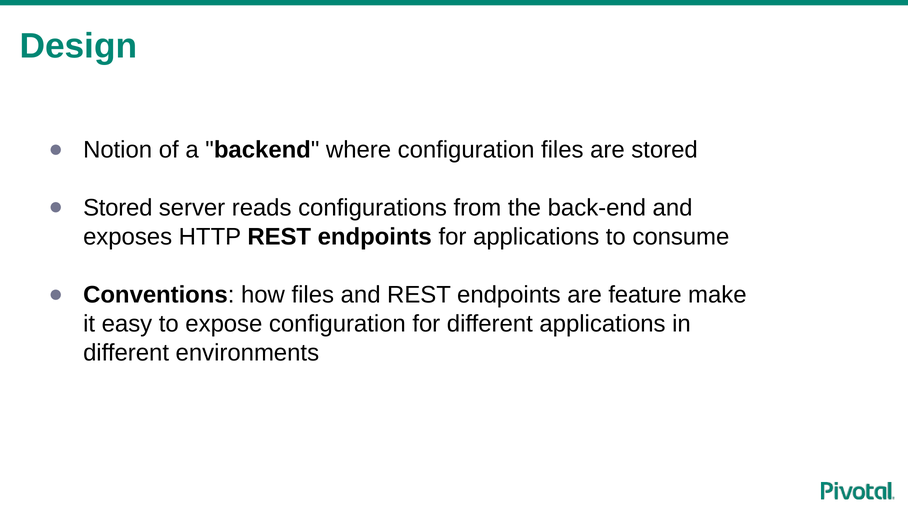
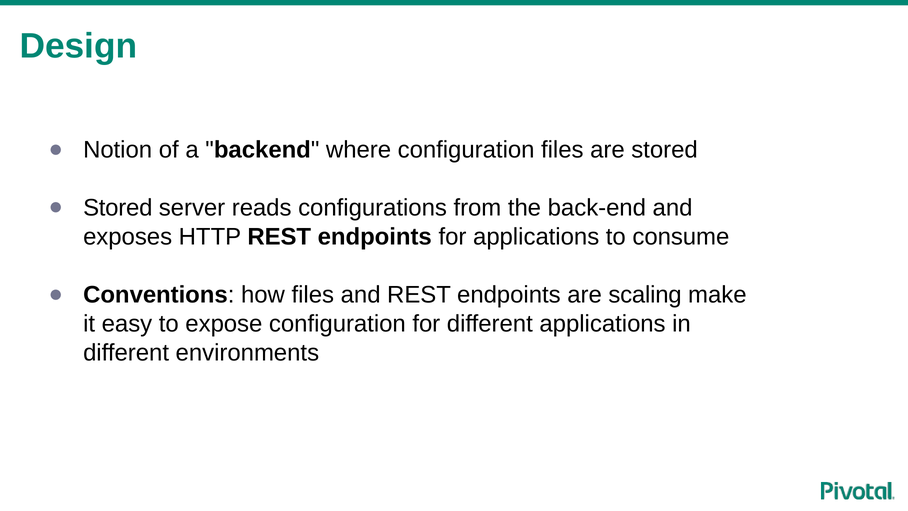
feature: feature -> scaling (645, 295)
